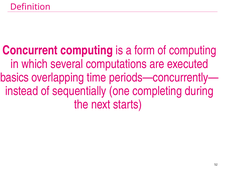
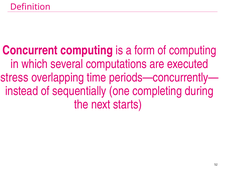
basics: basics -> stress (14, 77)
